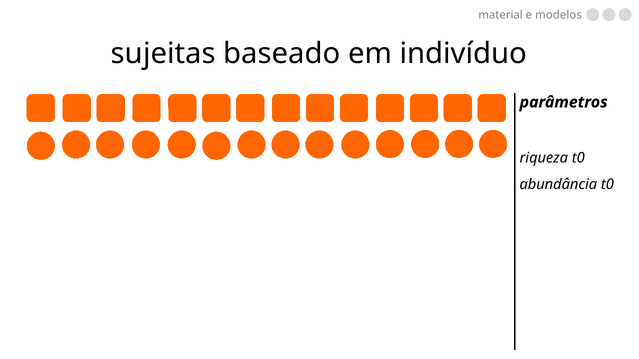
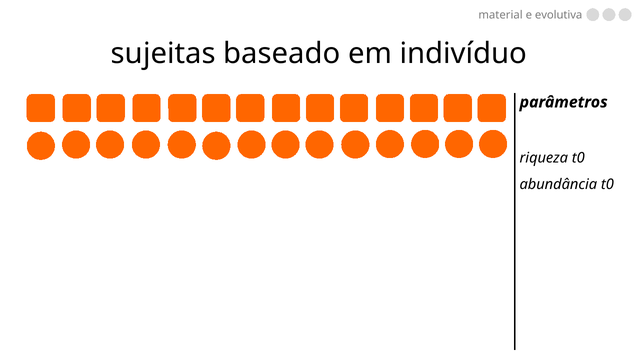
modelos: modelos -> evolutiva (559, 15)
